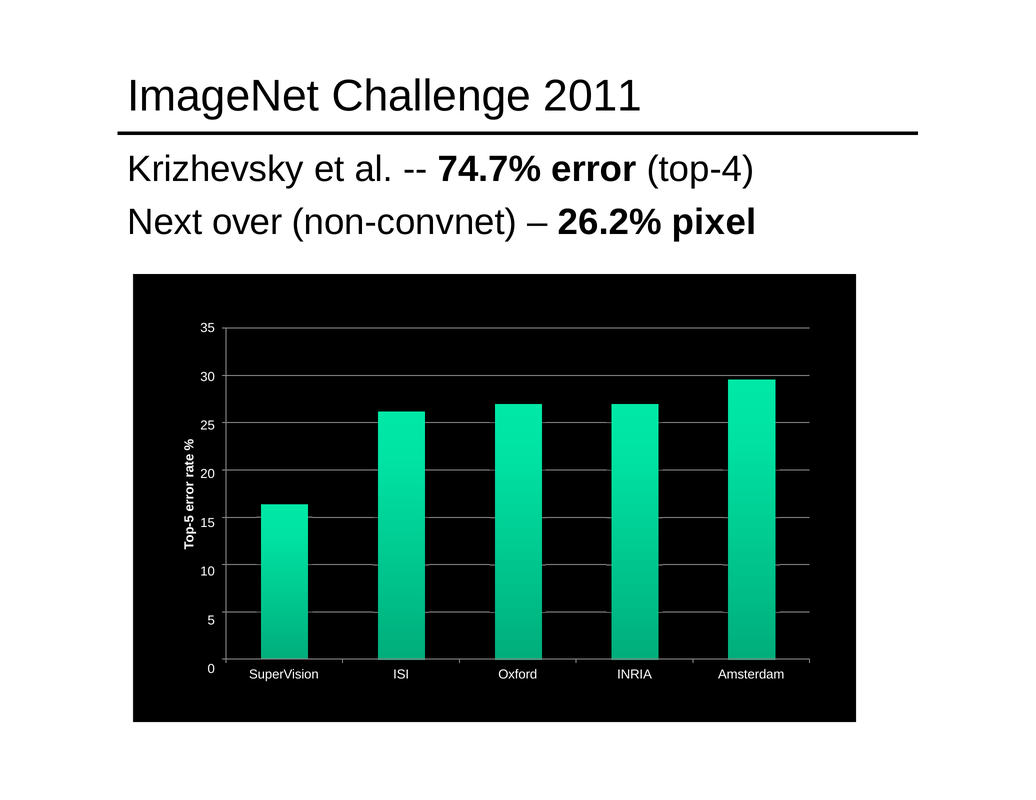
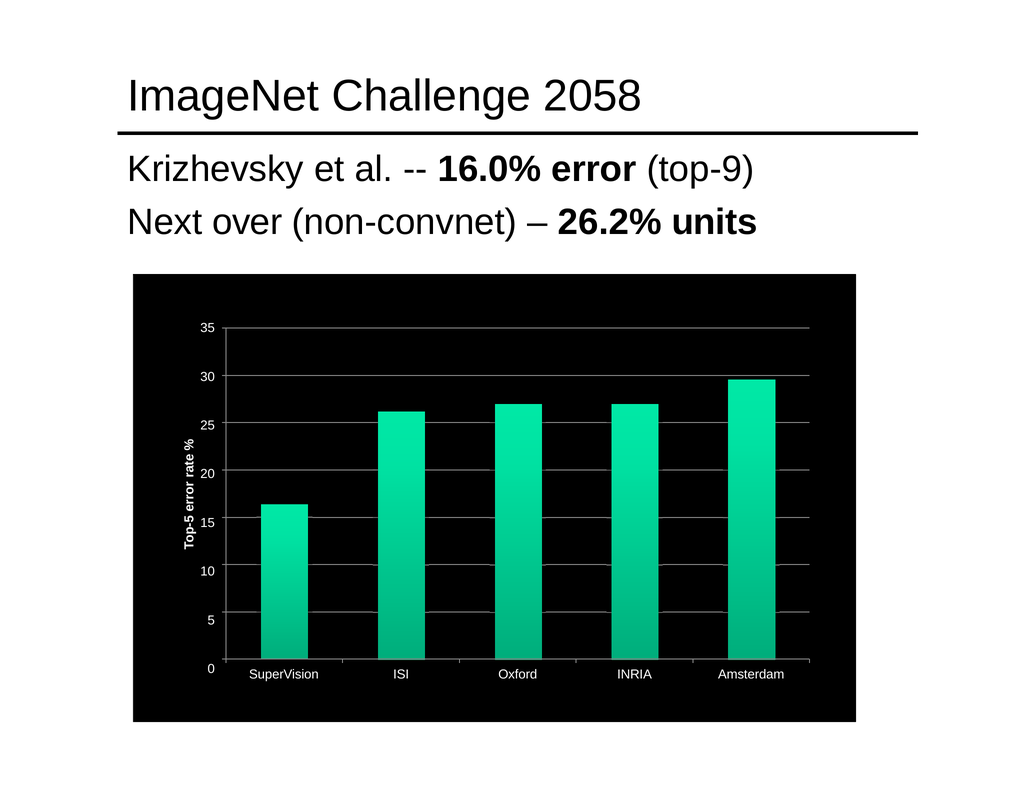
2011: 2011 -> 2058 (593, 96)
74.7%: 74.7% -> 16.0% (490, 169)
top-4: top-4 -> top-9 (700, 169)
pixel: pixel -> units (714, 222)
